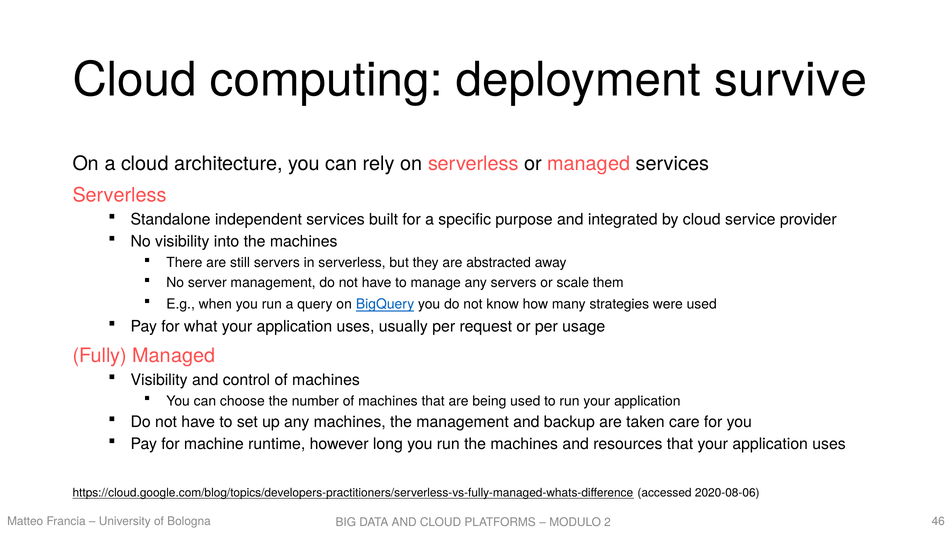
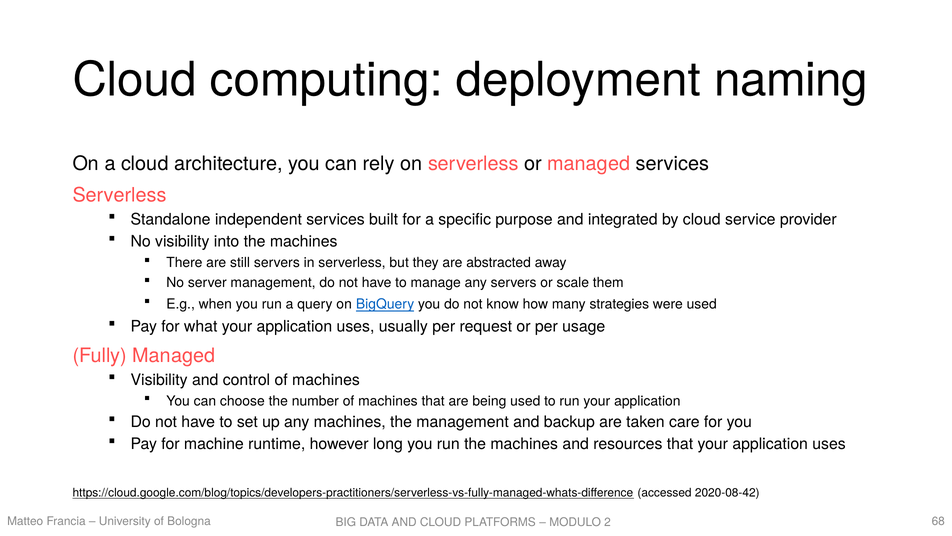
survive: survive -> naming (791, 80)
2020-08-06: 2020-08-06 -> 2020-08-42 (727, 492)
46: 46 -> 68 (938, 521)
